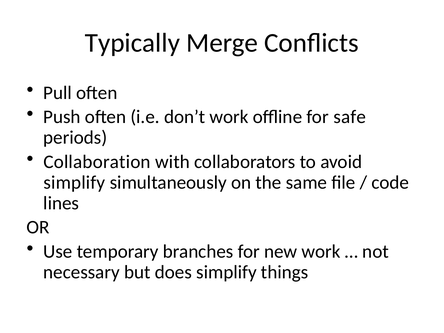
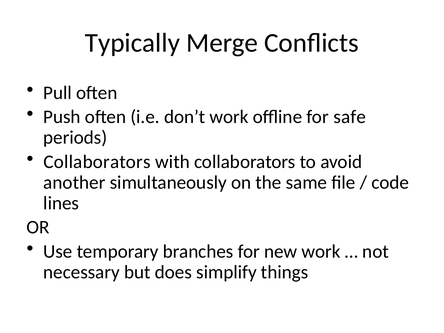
Collaboration: Collaboration -> Collaborators (97, 162)
simplify: simplify -> another (74, 182)
